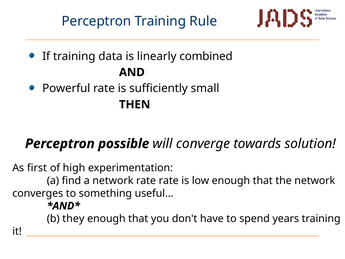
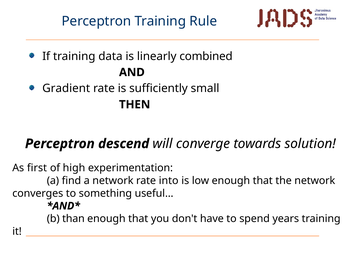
Powerful: Powerful -> Gradient (66, 88)
possible: possible -> descend (124, 144)
rate rate: rate -> into (169, 180)
they: they -> than (73, 218)
